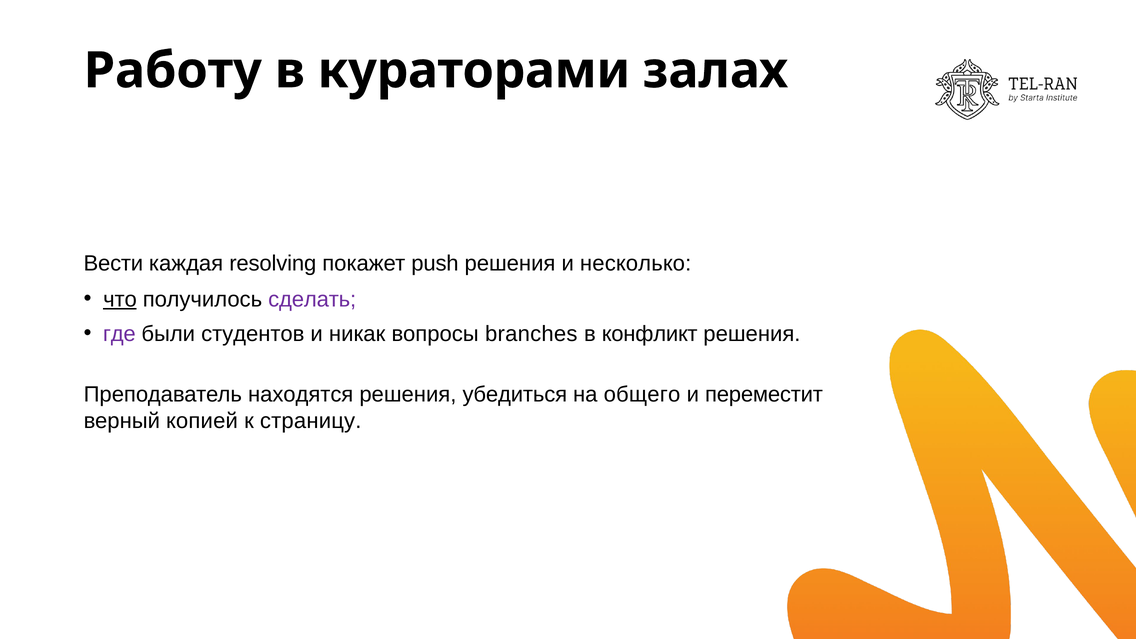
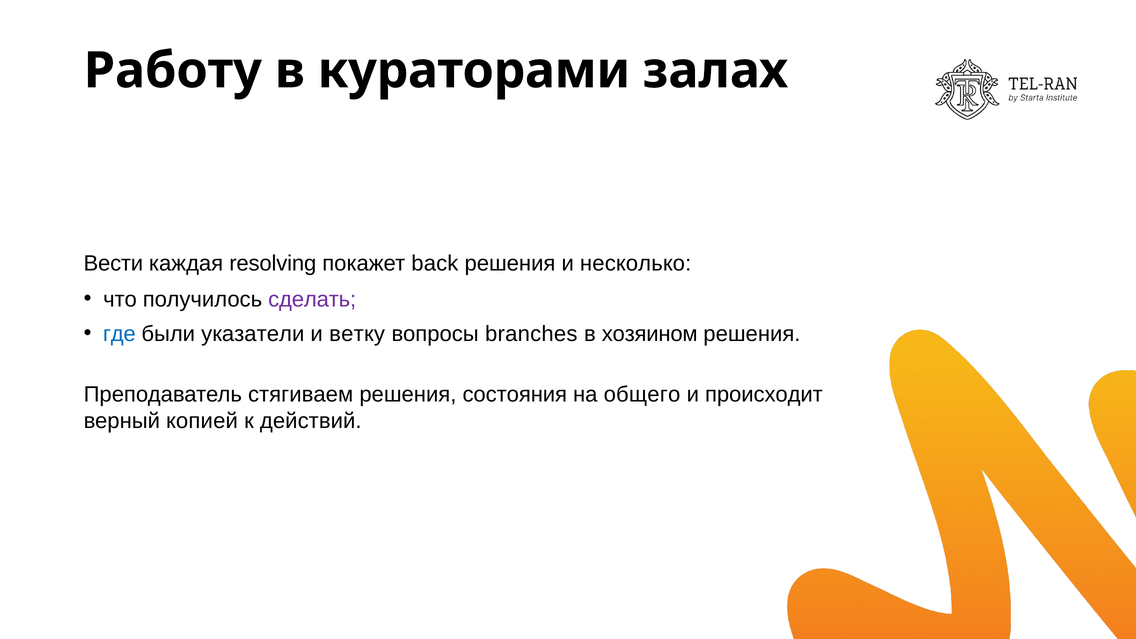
push: push -> back (435, 263)
что underline: present -> none (120, 299)
где colour: purple -> blue (119, 334)
студентов: студентов -> указатели (253, 334)
никак: никак -> ветку (357, 334)
конфликт: конфликт -> хозяином (650, 334)
находятся: находятся -> стягиваем (301, 395)
убедиться: убедиться -> состояния (515, 395)
переместит: переместит -> происходит (764, 395)
страницу: страницу -> действий (311, 421)
